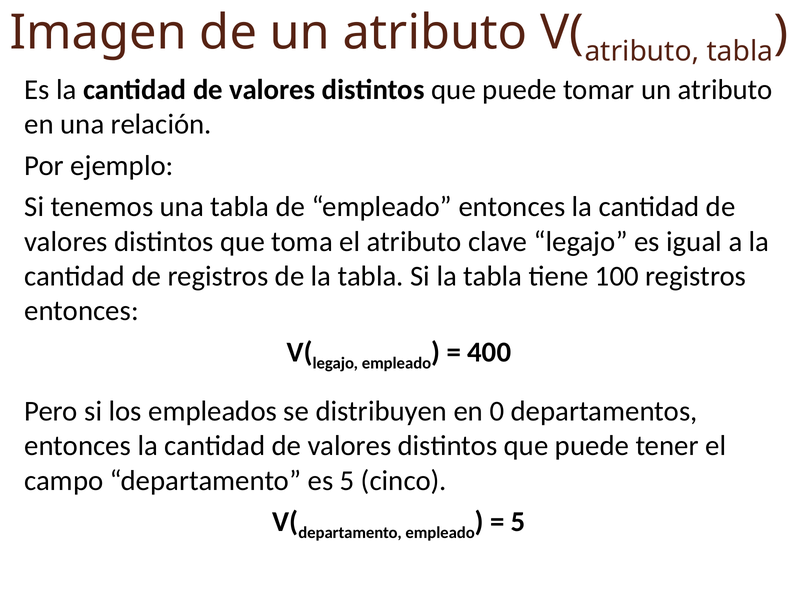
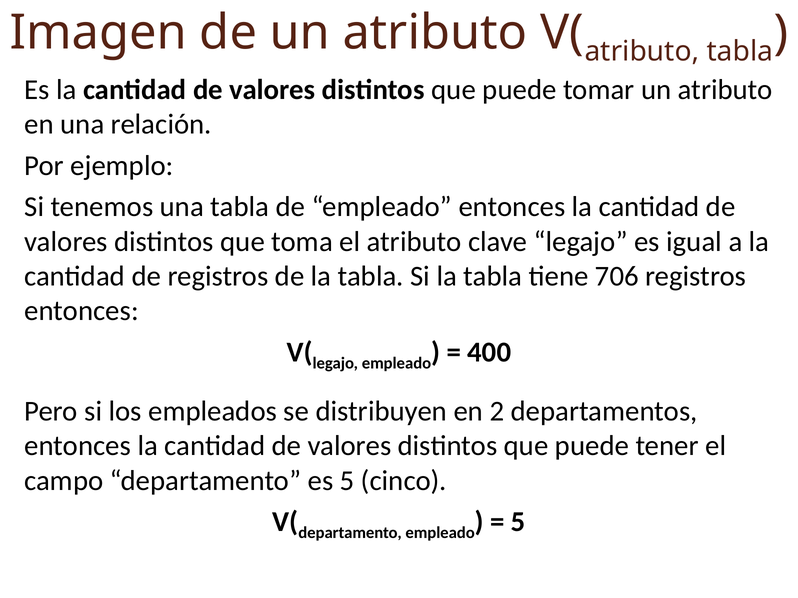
100: 100 -> 706 (617, 276)
0: 0 -> 2 (497, 412)
